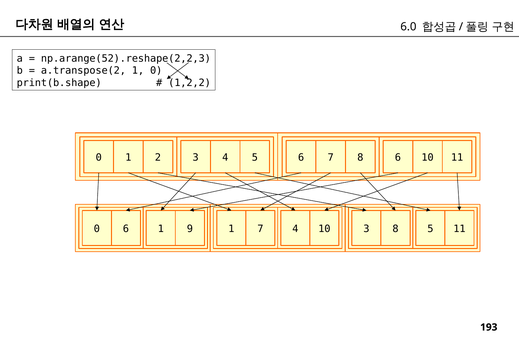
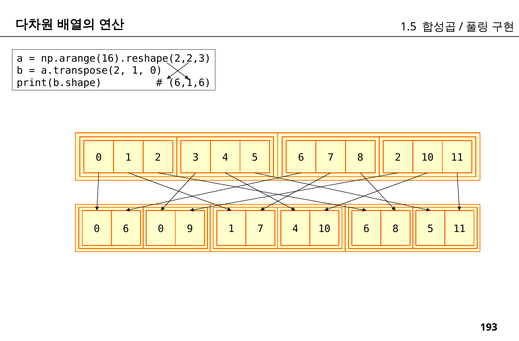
6.0: 6.0 -> 1.5 (408, 27)
np.arange(52).reshape(2,2,3: np.arange(52).reshape(2,2,3 -> np.arange(16).reshape(2,2,3 (126, 58)
1,2,2: 1,2,2 -> 6,1,6 (190, 83)
8 6: 6 -> 2 (398, 157)
6 1: 1 -> 0 (161, 229)
10 3: 3 -> 6 (366, 229)
